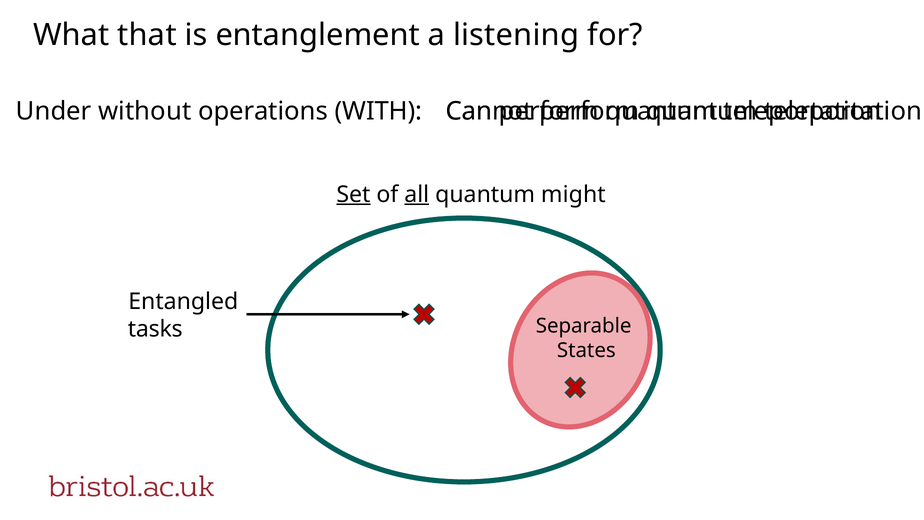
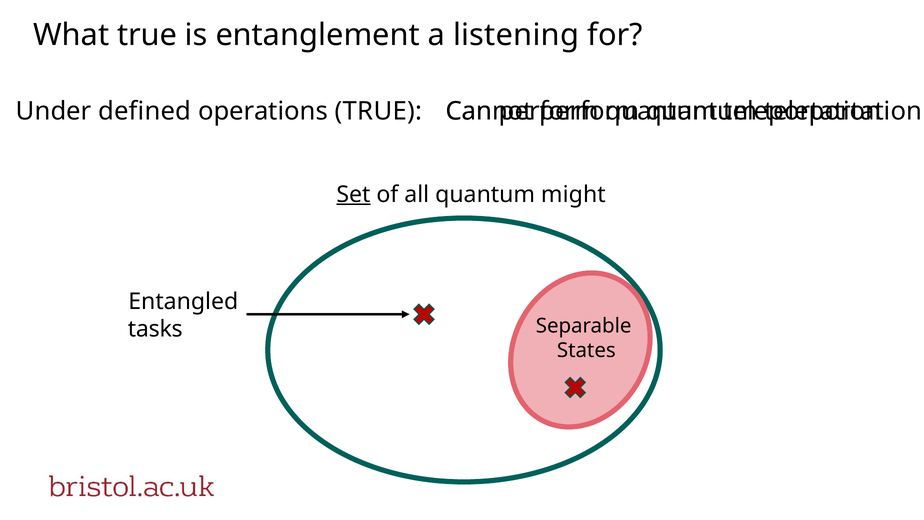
What that: that -> true (147, 35)
without: without -> defined (145, 111)
operations WITH: WITH -> TRUE (378, 111)
all underline: present -> none (417, 194)
